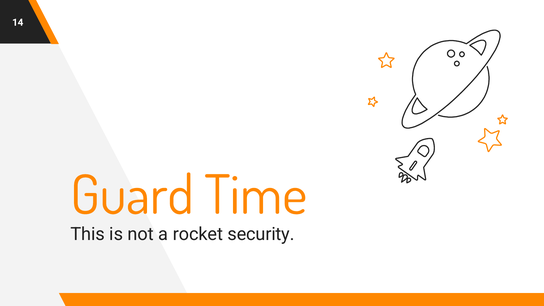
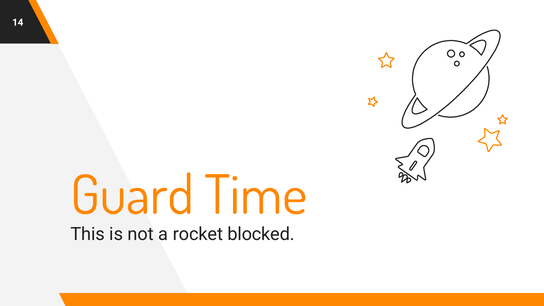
security: security -> blocked (261, 234)
